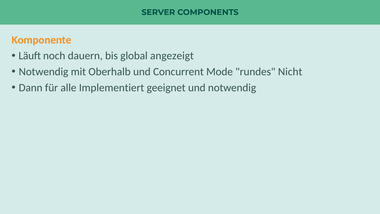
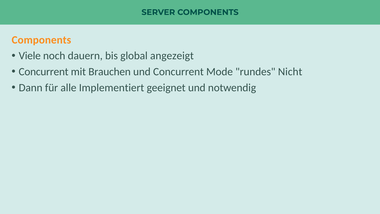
Komponente: Komponente -> Components (41, 40)
Läuft: Läuft -> Viele (30, 56)
Notwendig: Notwendig -> Concurrent (44, 72)
Oberhalb: Oberhalb -> Brauchen (110, 72)
